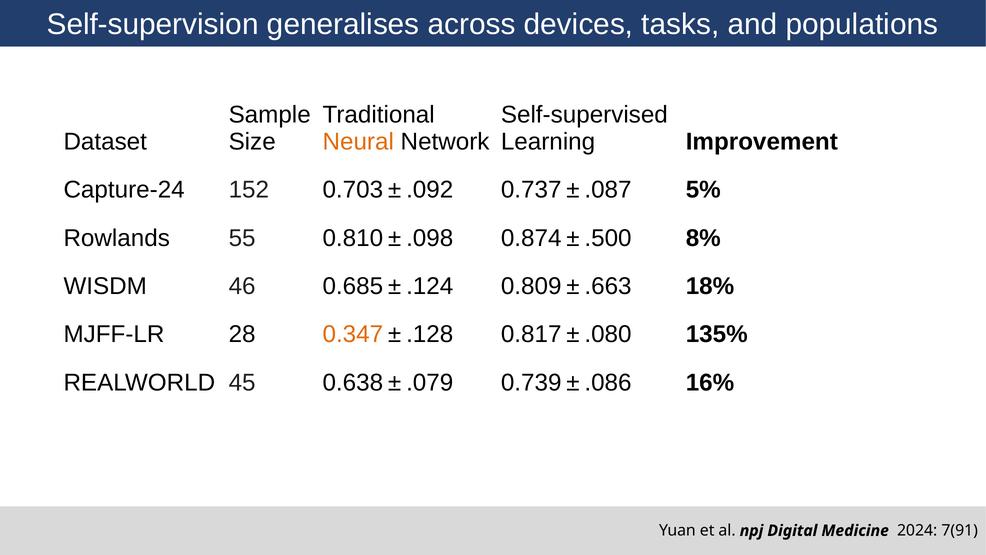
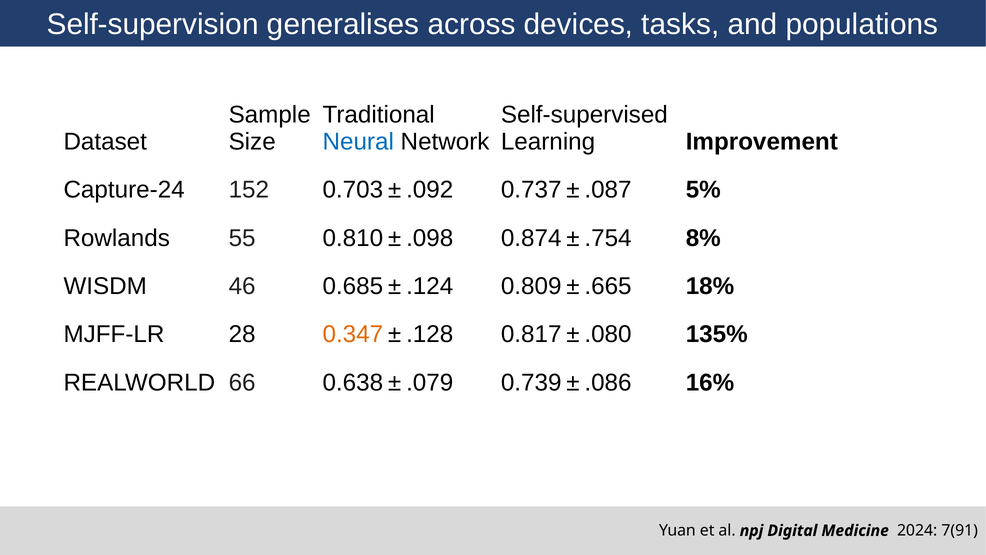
Neural colour: orange -> blue (358, 142)
.500: .500 -> .754 (608, 238)
.663: .663 -> .665 (608, 286)
45: 45 -> 66 (242, 382)
